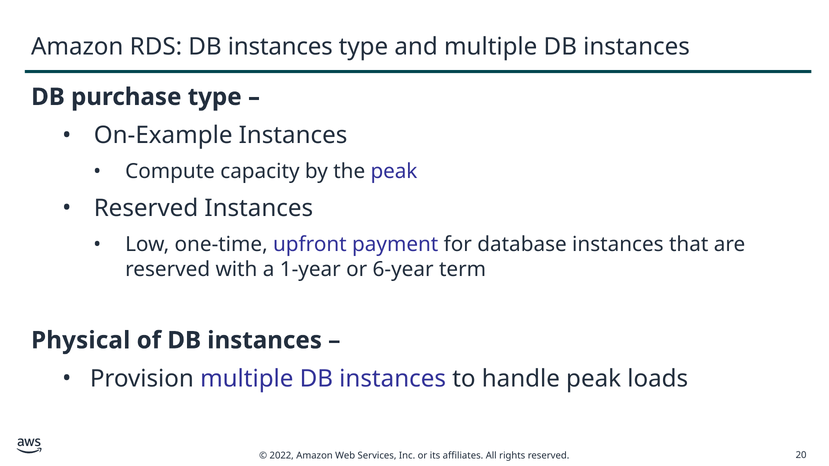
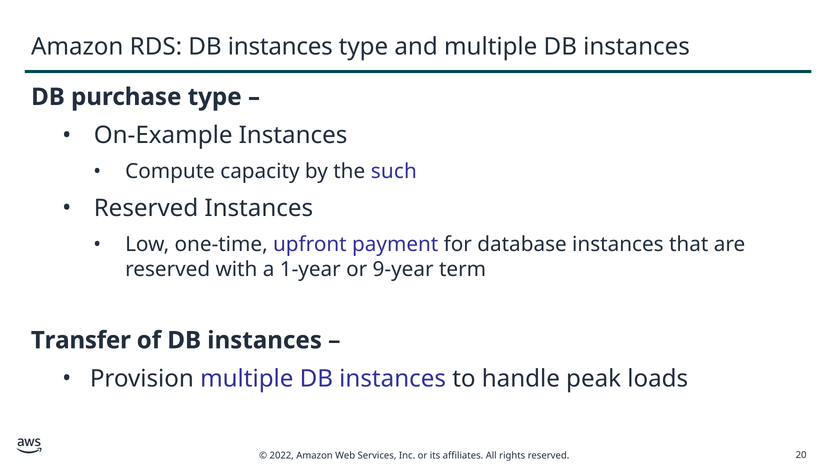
the peak: peak -> such (394, 172)
6-year: 6-year -> 9-year (403, 270)
Physical: Physical -> Transfer (81, 341)
